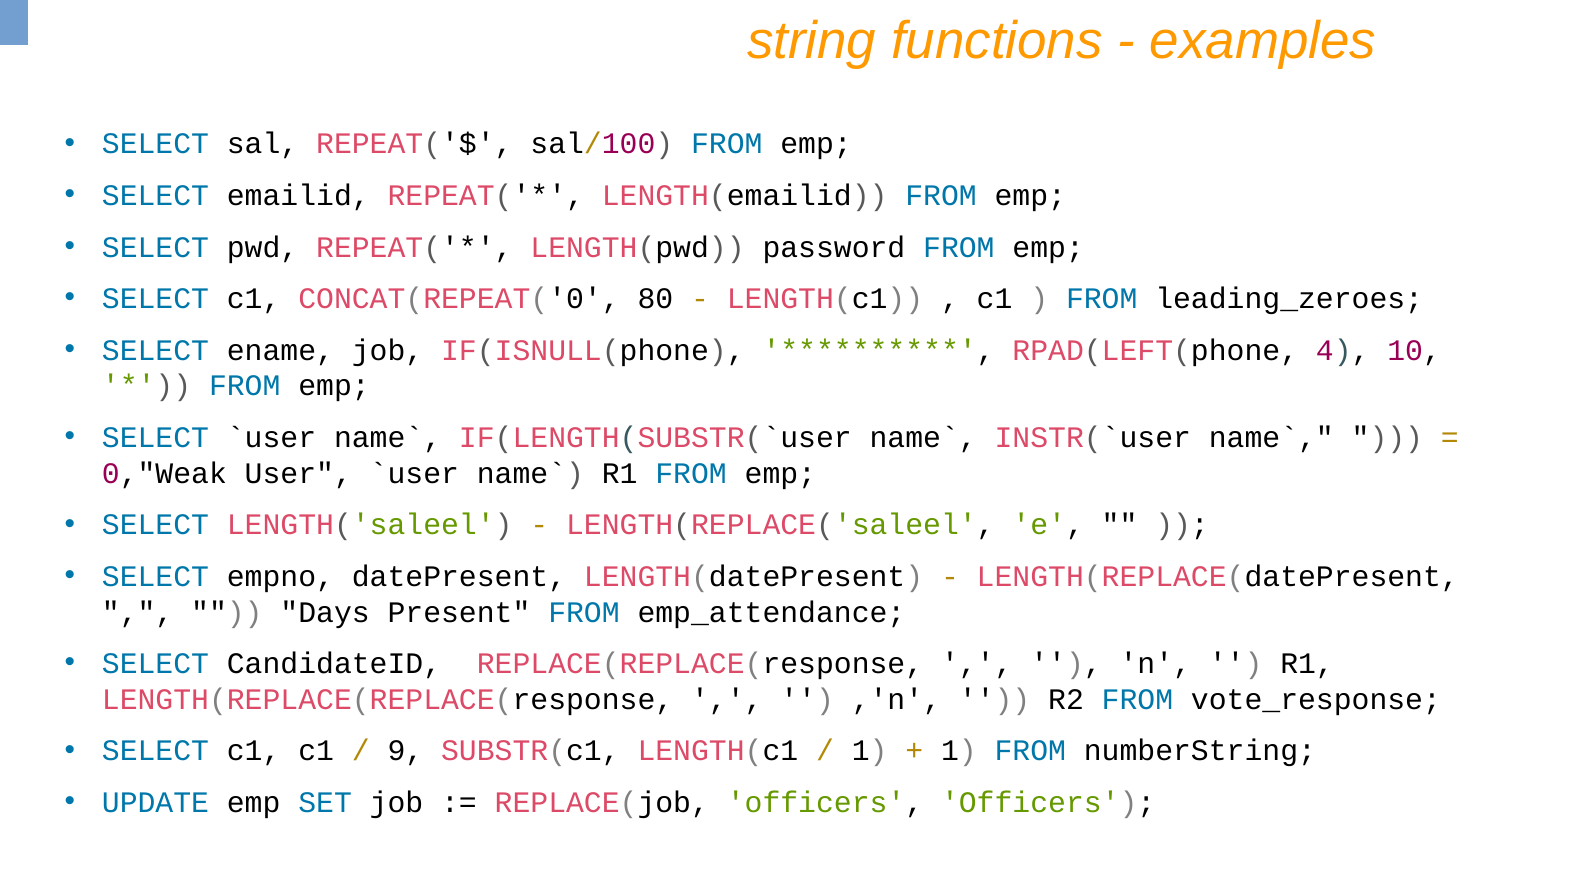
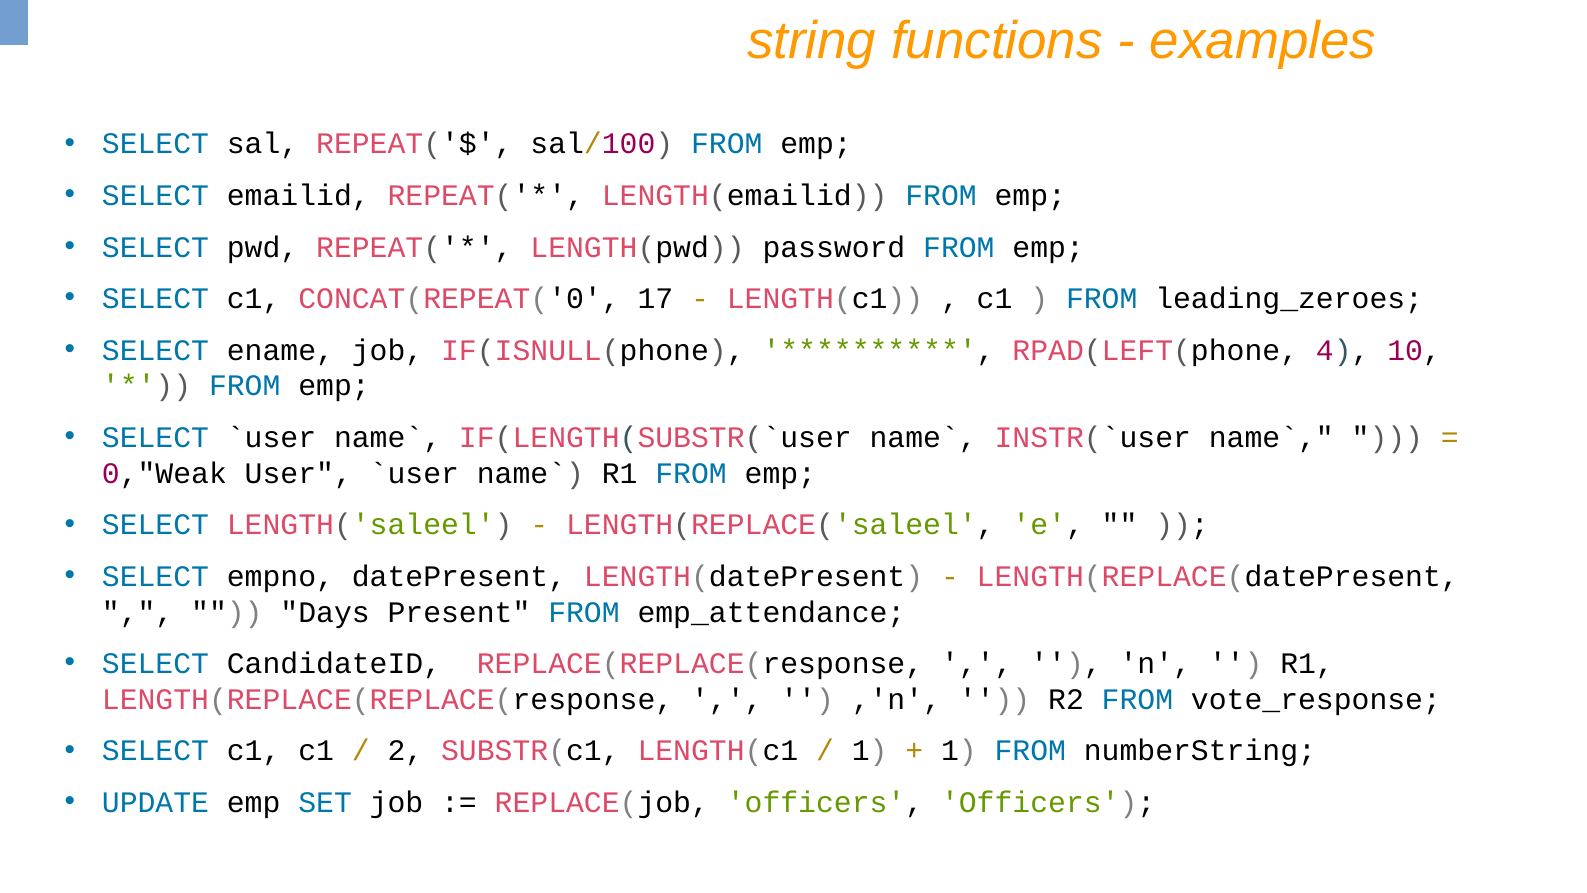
80: 80 -> 17 (655, 299)
9: 9 -> 2 (405, 751)
